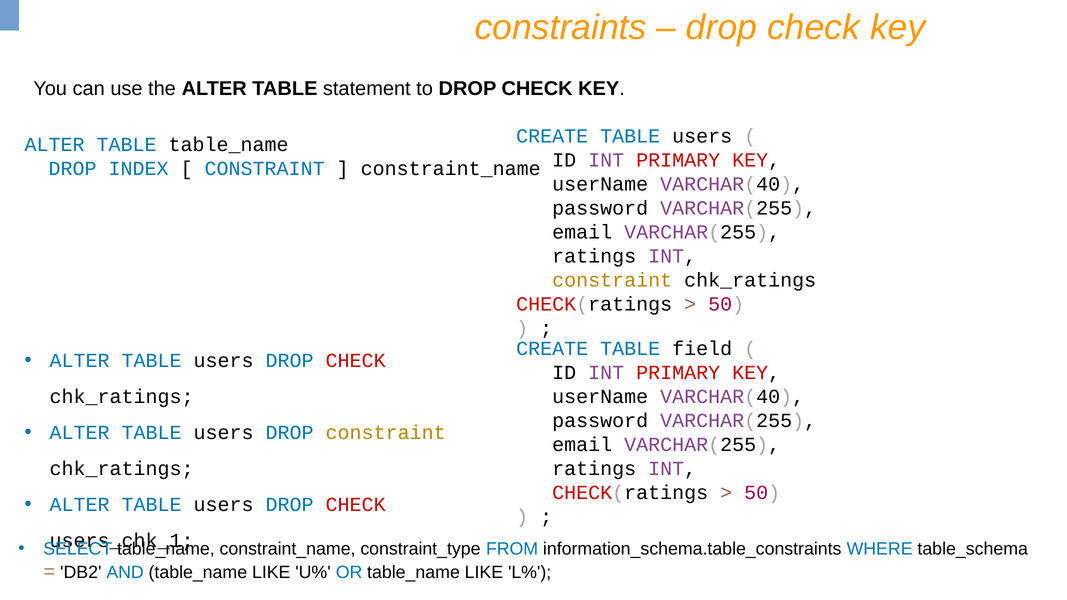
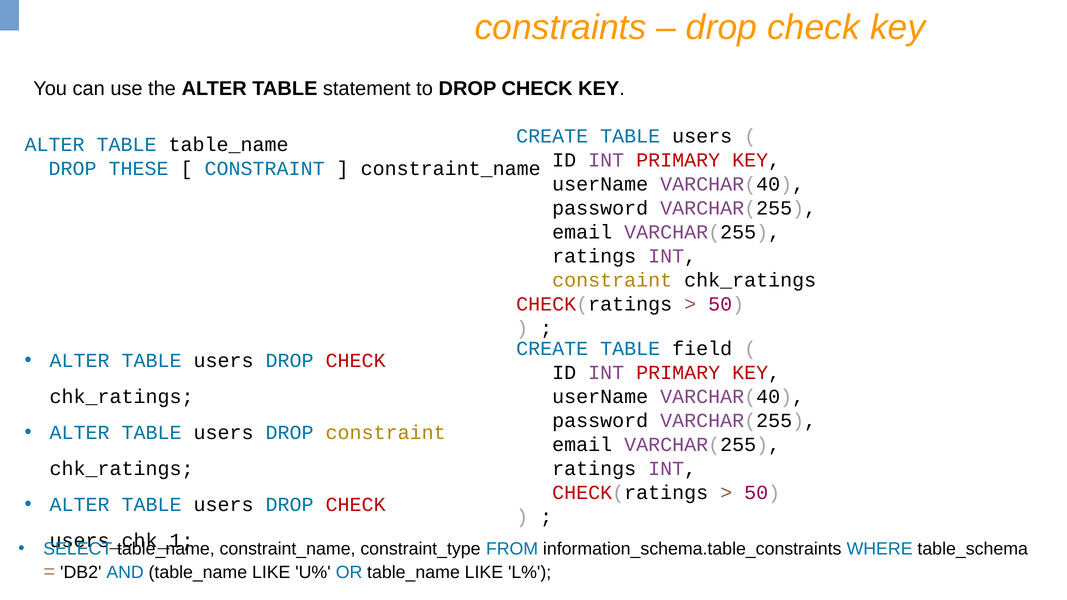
INDEX: INDEX -> THESE (139, 169)
